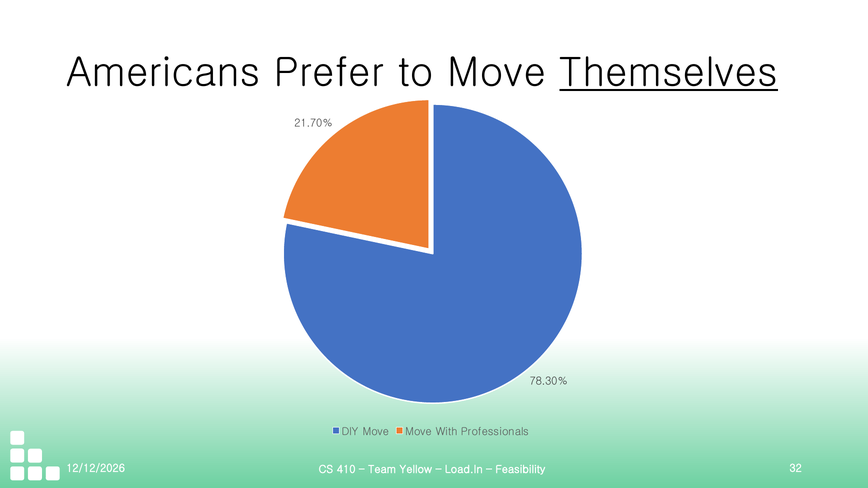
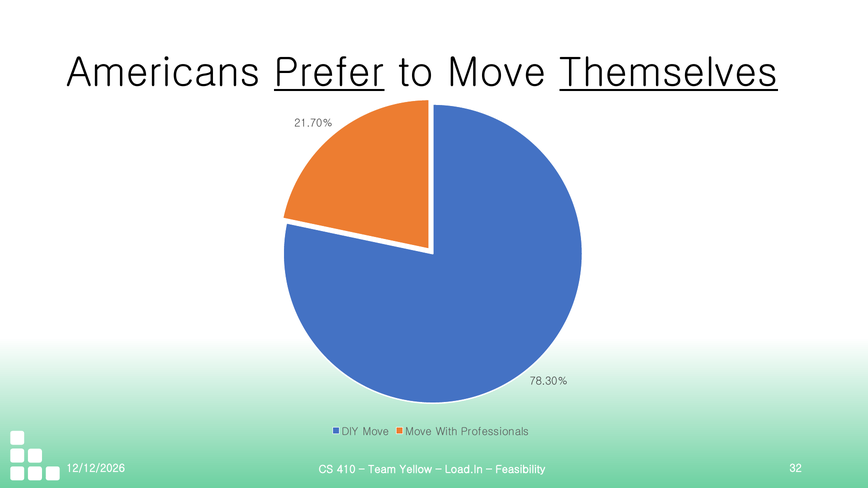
Prefer underline: none -> present (329, 73)
